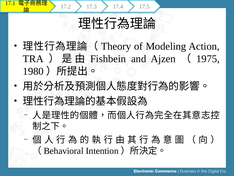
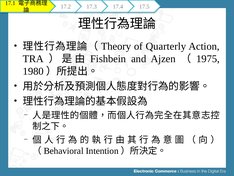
Modeling: Modeling -> Quarterly (166, 46)
